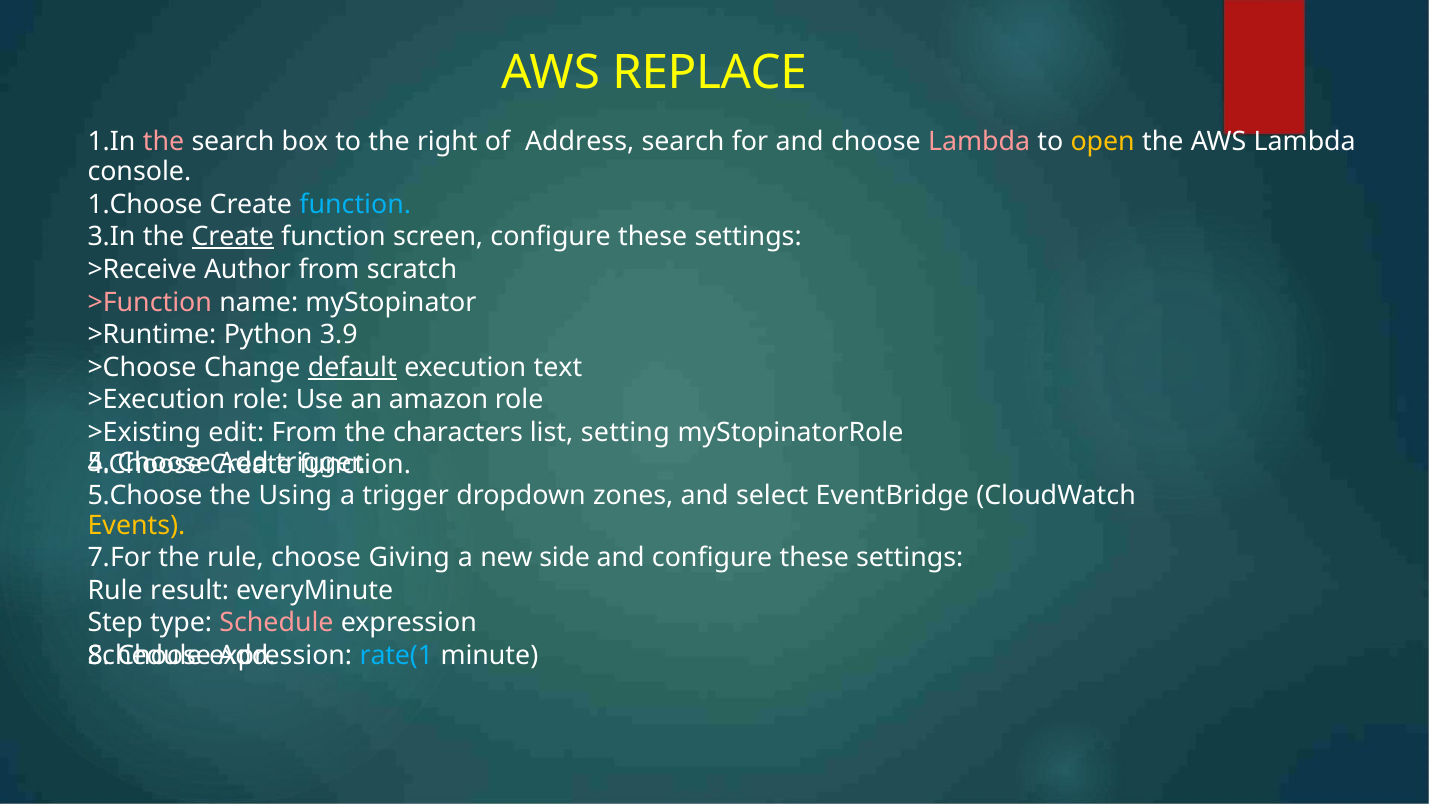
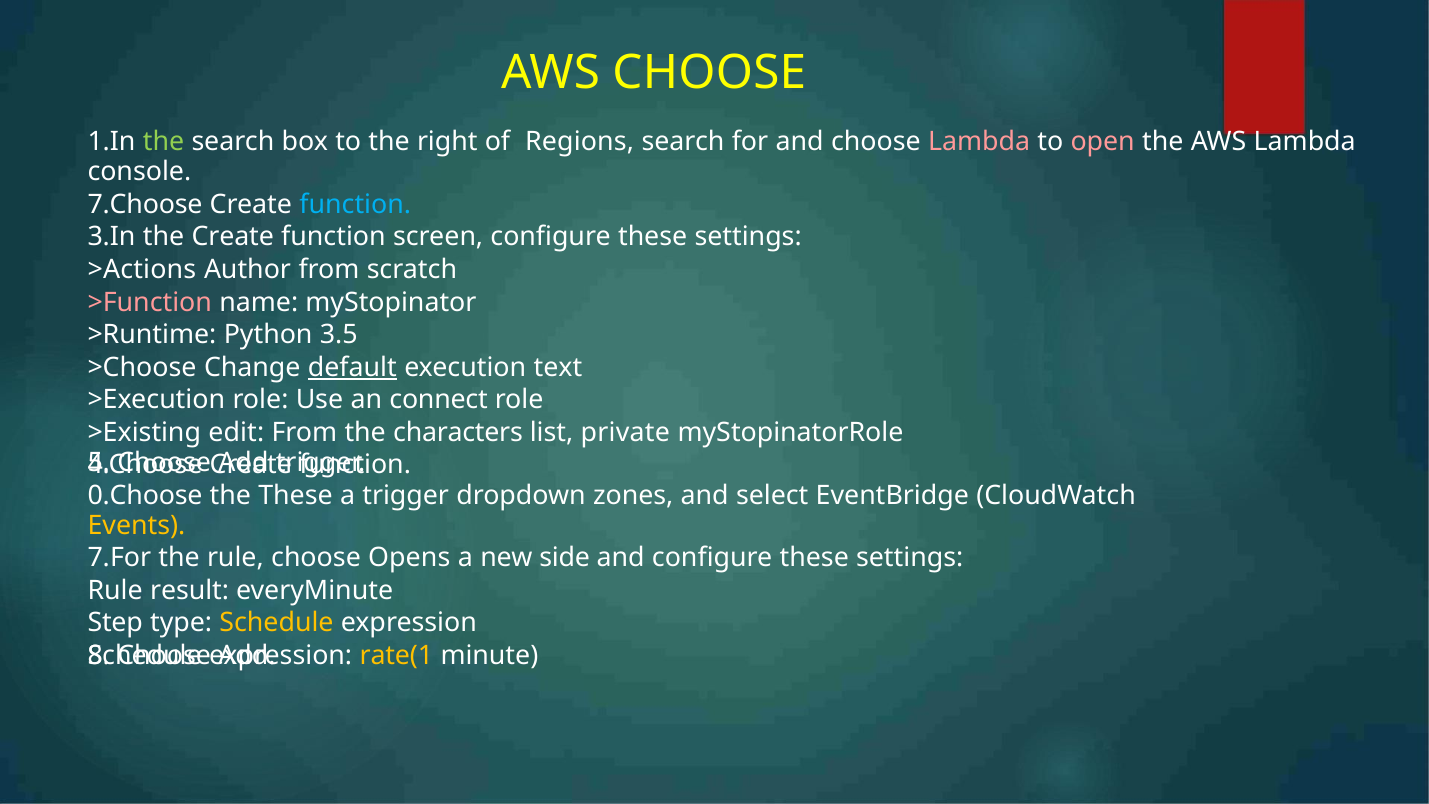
AWS REPLACE: REPLACE -> CHOOSE (709, 73)
the colour: pink -> light green (164, 141)
Address: Address -> Regions (580, 141)
open colour: yellow -> pink (1103, 141)
1.Choose: 1.Choose -> 7.Choose (145, 204)
Create underline: present -> none (233, 236)
>Receive: >Receive -> >Actions (142, 269)
3.9: 3.9 -> 3.5 (339, 334)
amazon: amazon -> connect (439, 399)
setting: setting -> private (625, 432)
5.Choose: 5.Choose -> 0.Choose (145, 495)
the Using: Using -> These (296, 495)
Giving: Giving -> Opens (409, 558)
Schedule colour: pink -> yellow (276, 623)
rate(1 colour: light blue -> yellow (396, 656)
